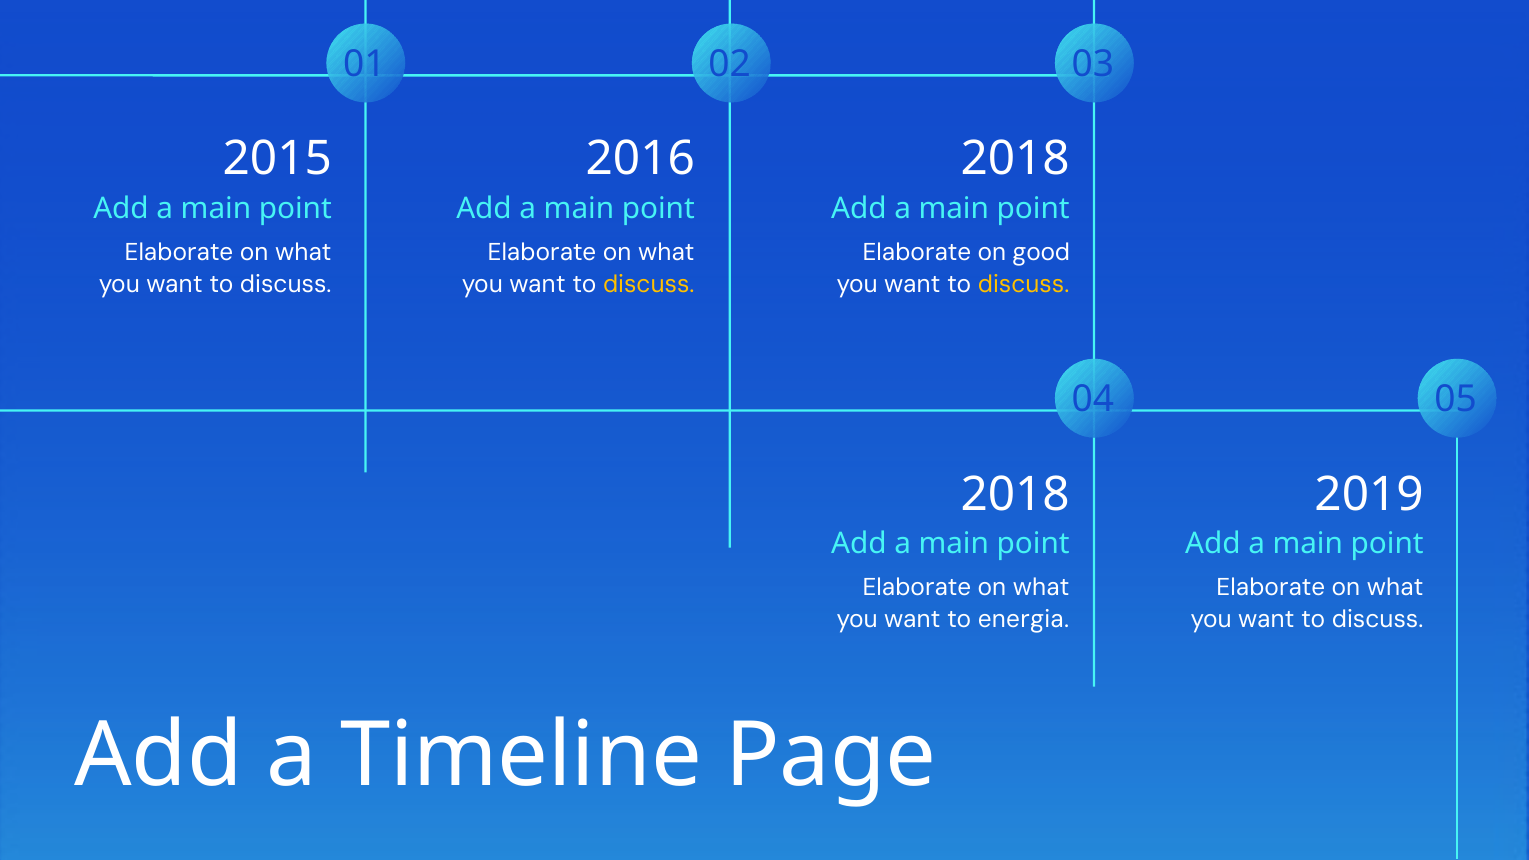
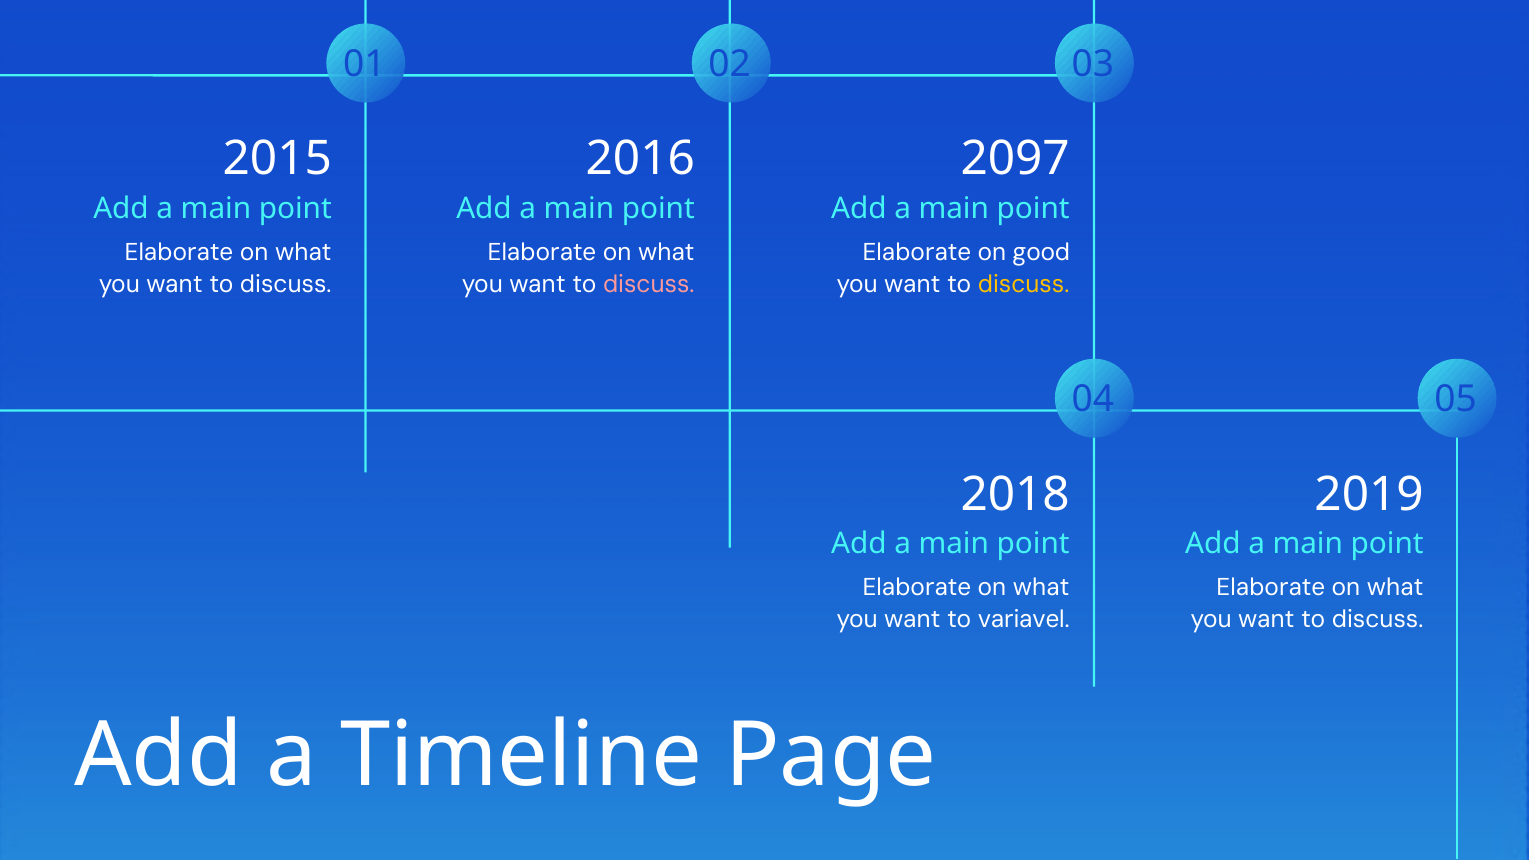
2018: 2018 -> 2097 (1015, 159)
discuss colour: yellow -> pink (649, 284)
energia: energia -> variavel (1024, 619)
